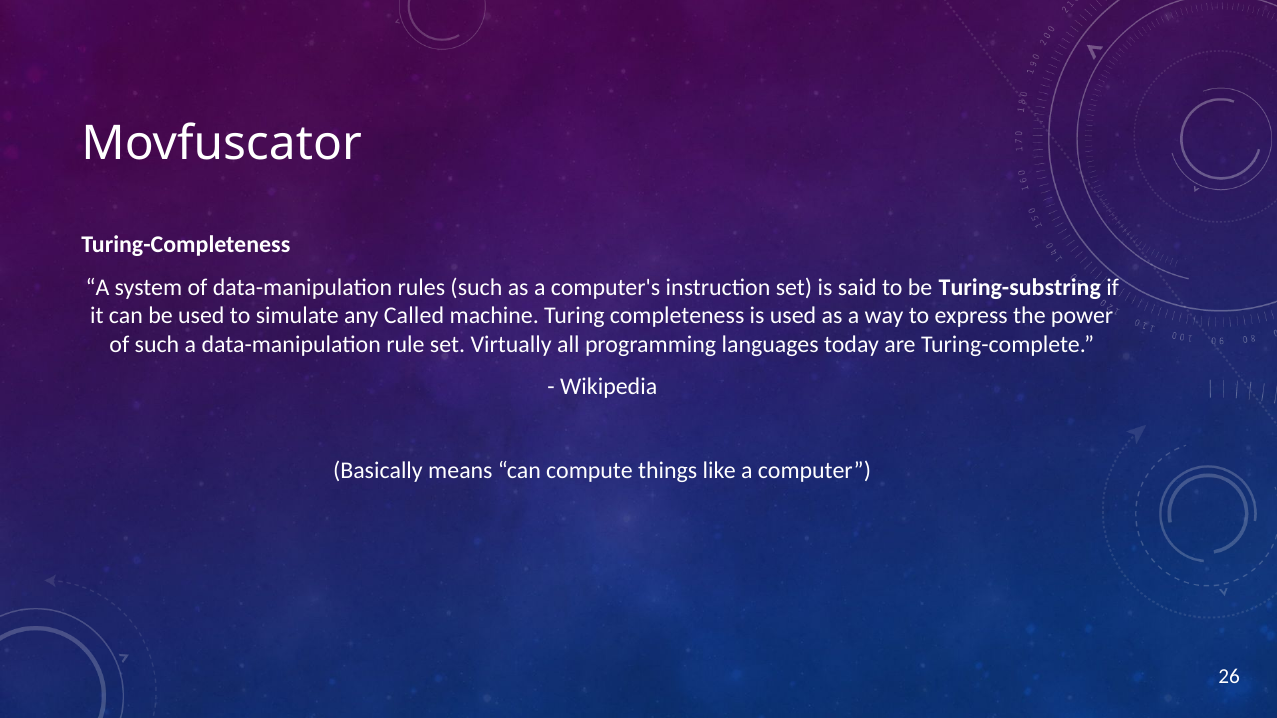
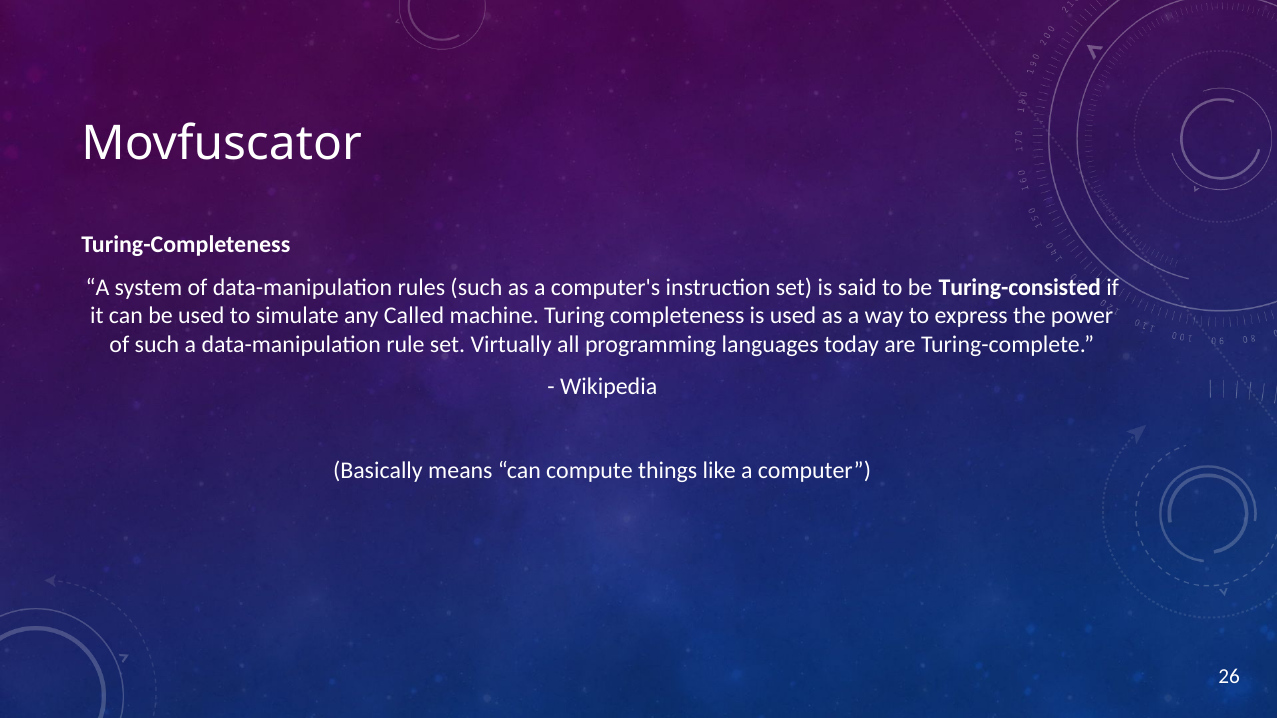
Turing-substring: Turing-substring -> Turing-consisted (1020, 287)
